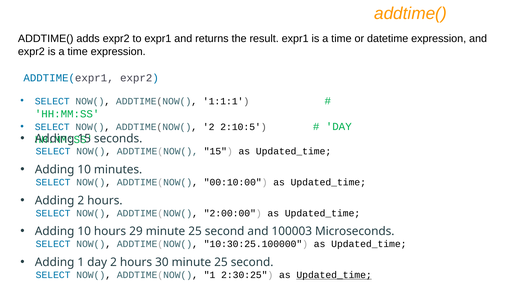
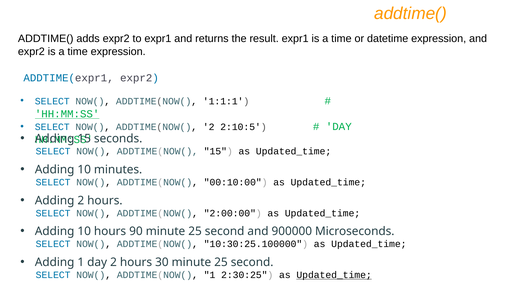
HH:MM:SS underline: none -> present (67, 114)
29: 29 -> 90 (136, 231)
100003: 100003 -> 900000 (292, 231)
